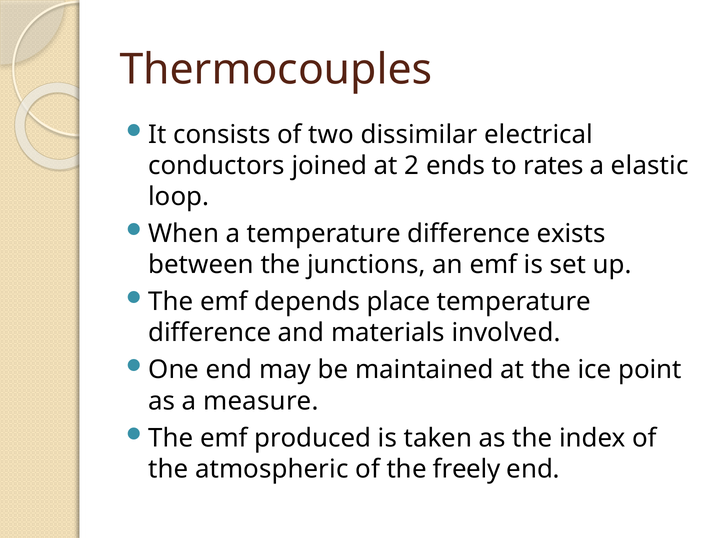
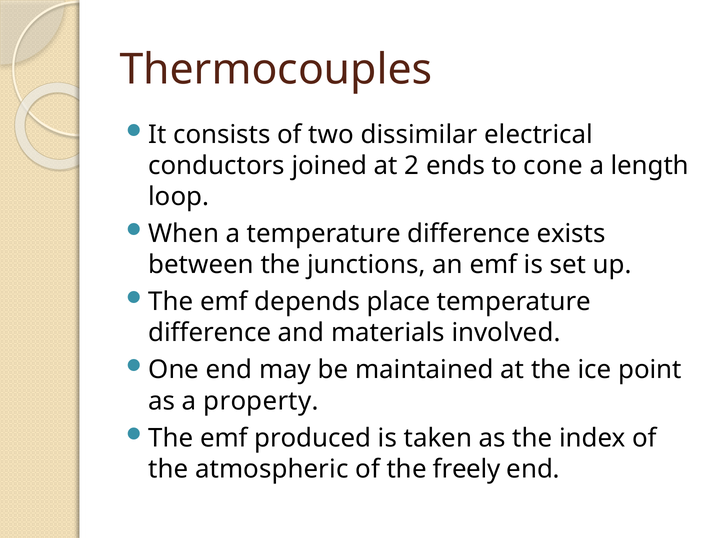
rates: rates -> cone (553, 165)
elastic: elastic -> length (650, 165)
measure: measure -> property (261, 401)
